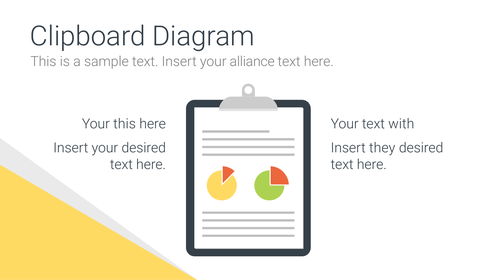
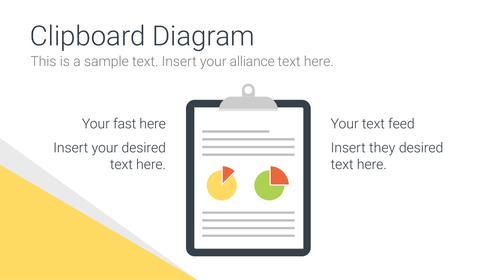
Your this: this -> fast (125, 124)
with: with -> feed (401, 124)
